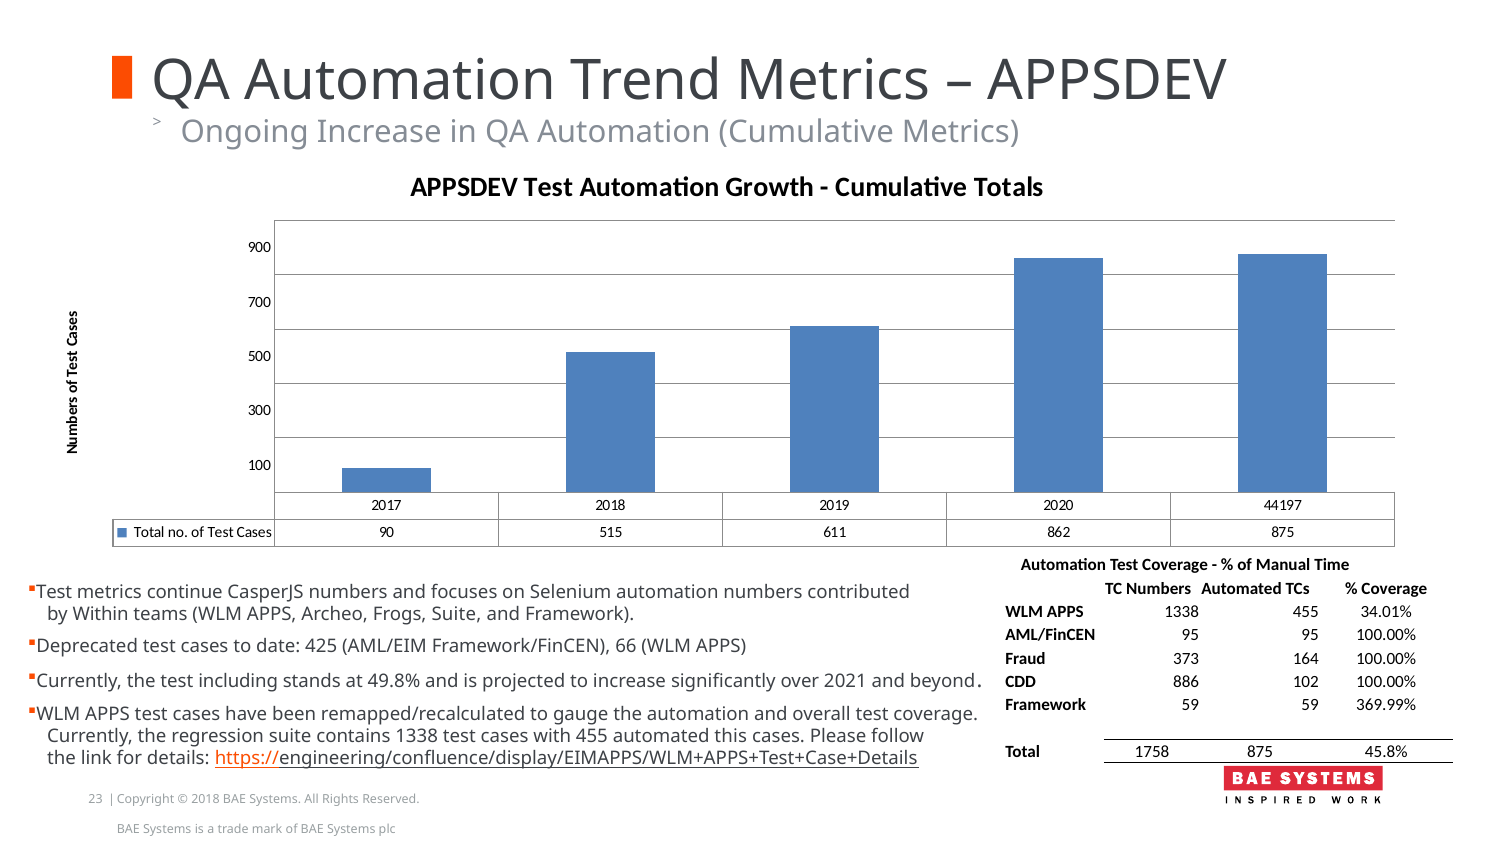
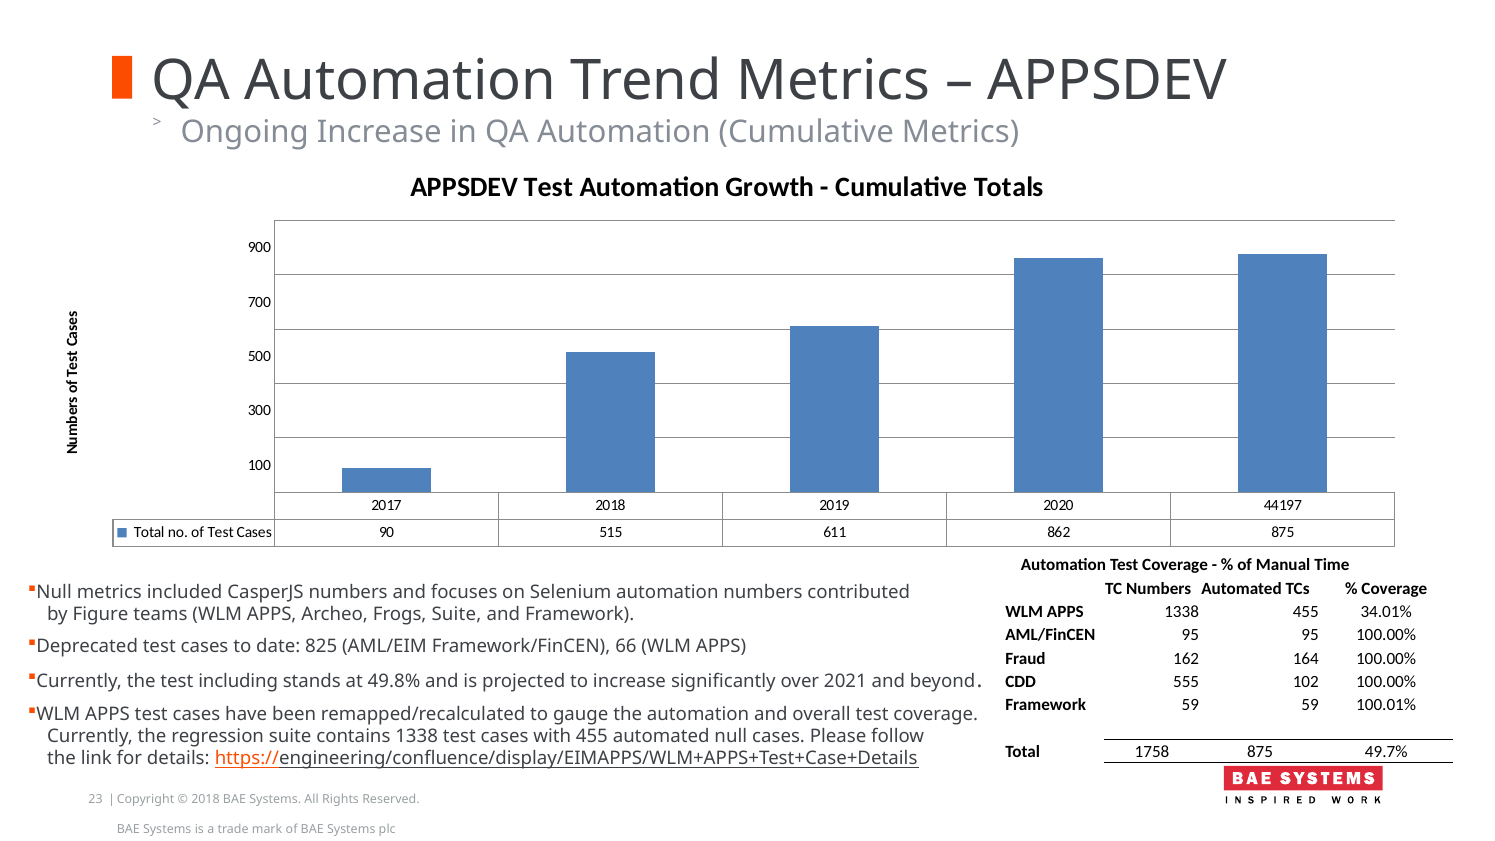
Test: Test -> Null (54, 592)
continue: continue -> included (185, 592)
Within: Within -> Figure (101, 615)
425: 425 -> 825 (321, 647)
373: 373 -> 162 (1186, 658)
886: 886 -> 555 (1186, 682)
369.99%: 369.99% -> 100.01% (1386, 705)
automated this: this -> null (731, 736)
45.8%: 45.8% -> 49.7% (1386, 752)
